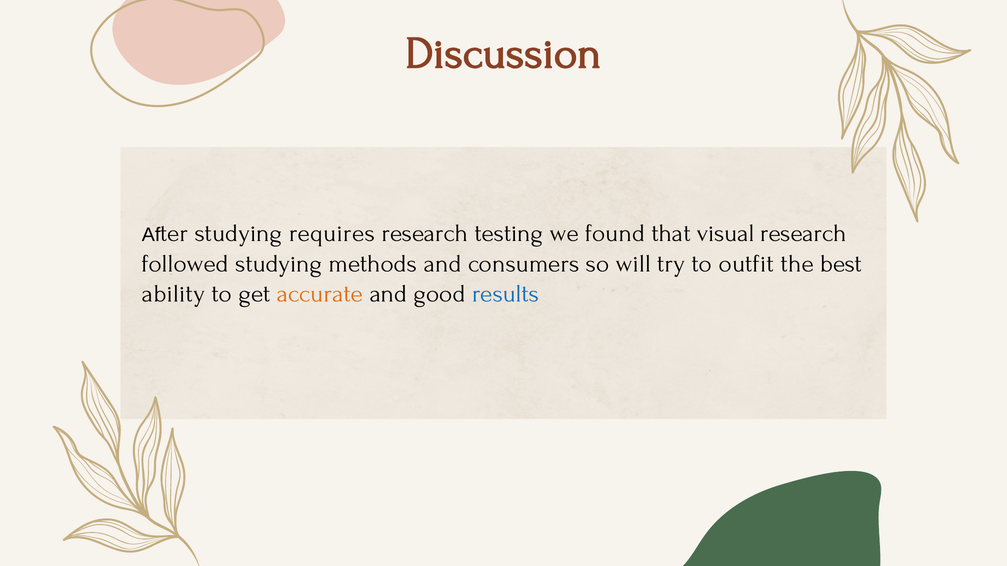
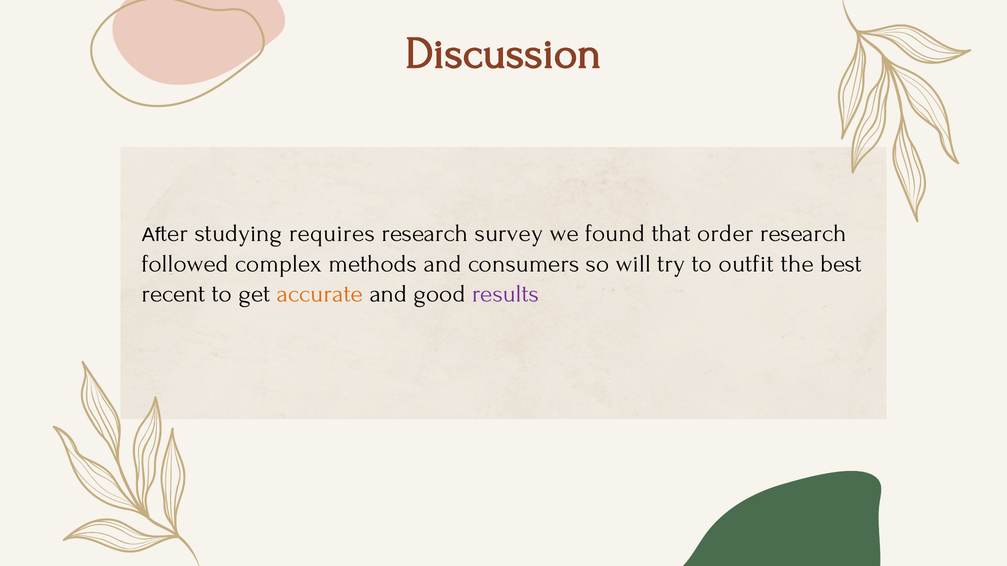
testing: testing -> survey (509, 233)
visual: visual -> order (725, 233)
followed studying: studying -> complex (279, 264)
ability: ability -> recent (174, 294)
results colour: blue -> purple (506, 294)
